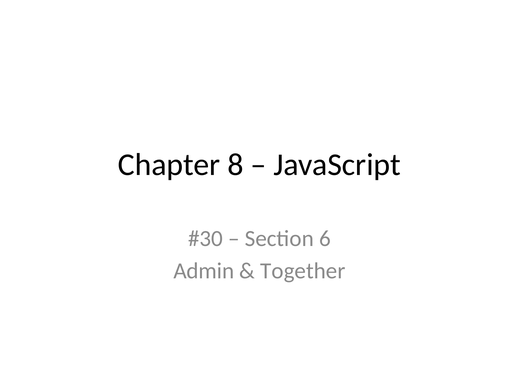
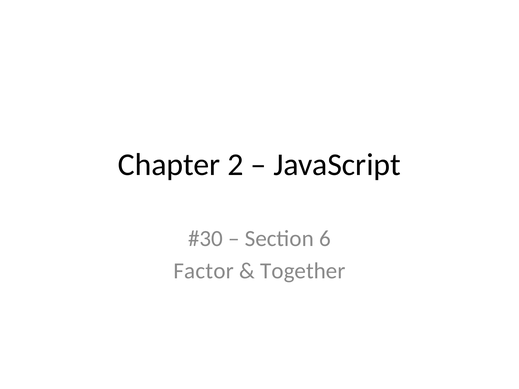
8: 8 -> 2 (235, 165)
Admin: Admin -> Factor (204, 271)
